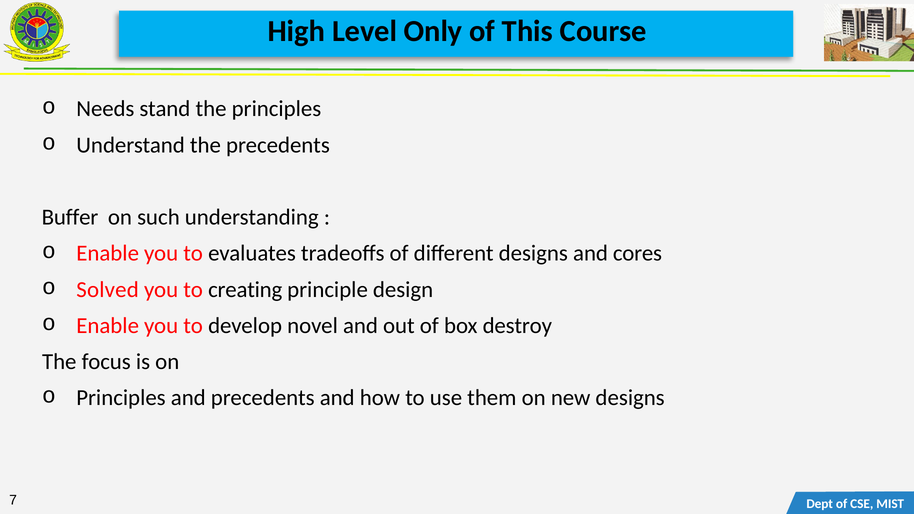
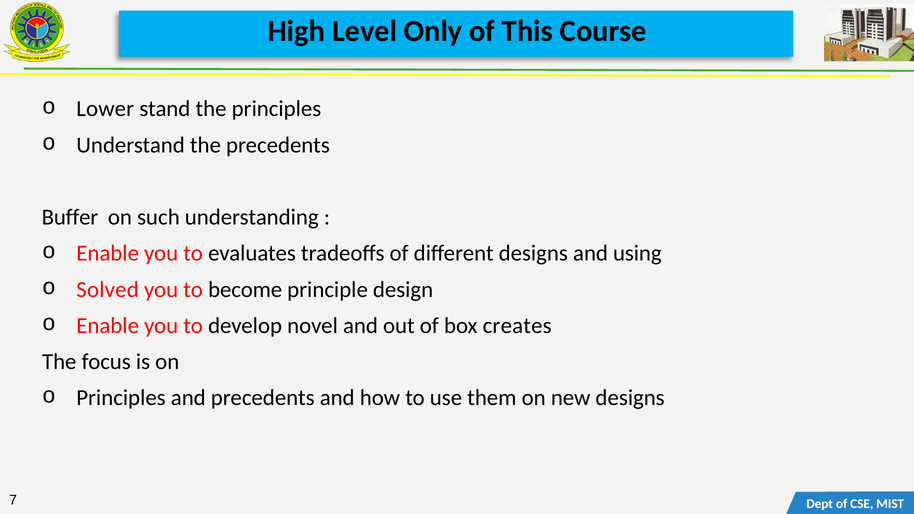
Needs: Needs -> Lower (105, 109)
cores: cores -> using (637, 253)
creating: creating -> become (245, 290)
destroy: destroy -> creates (517, 326)
